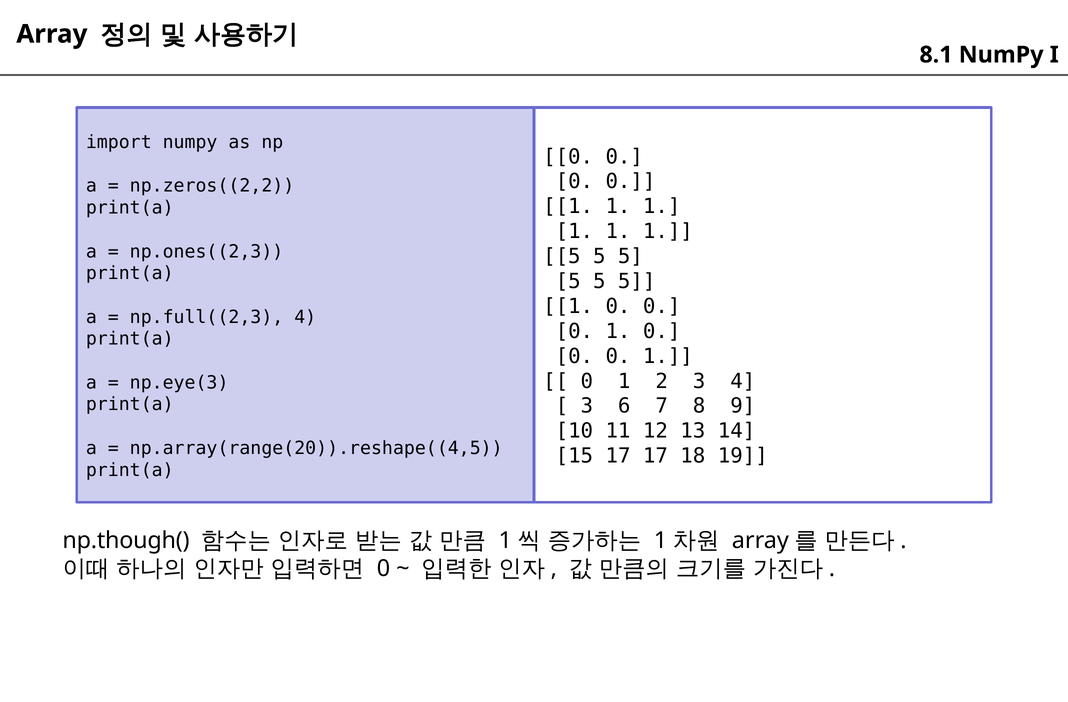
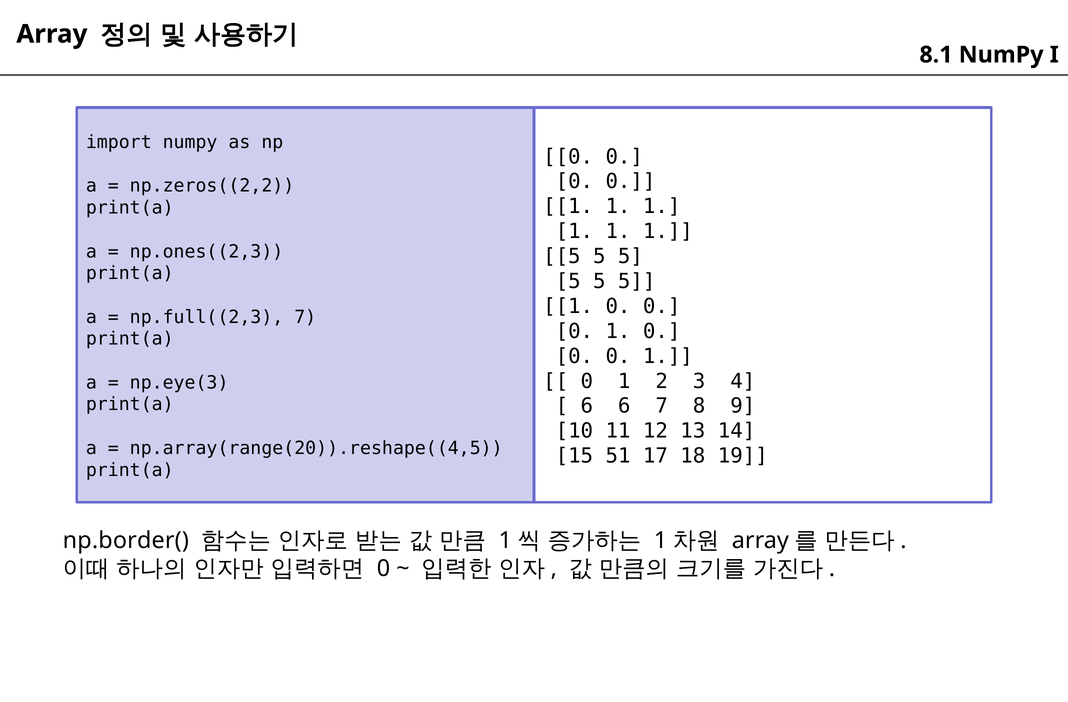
np.full((2,3 4: 4 -> 7 (305, 317)
3: 3 -> 6 (587, 406)
15 17: 17 -> 51 (618, 456)
np.though(: np.though( -> np.border( (126, 540)
